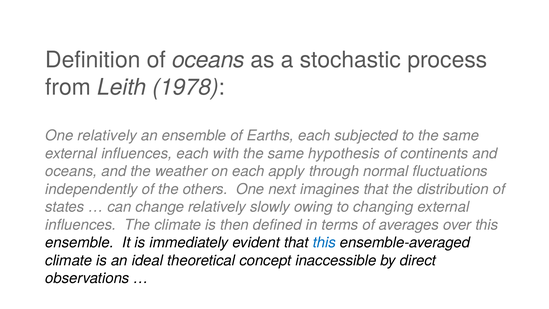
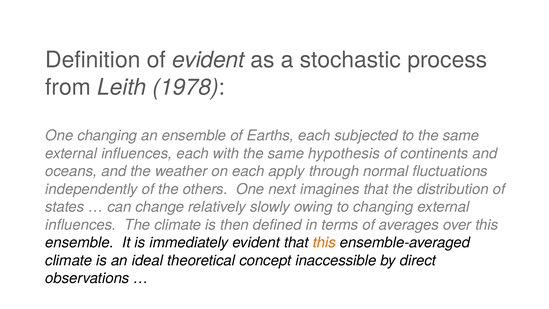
of oceans: oceans -> evident (208, 60)
One relatively: relatively -> changing (107, 136)
this colour: blue -> orange (324, 243)
